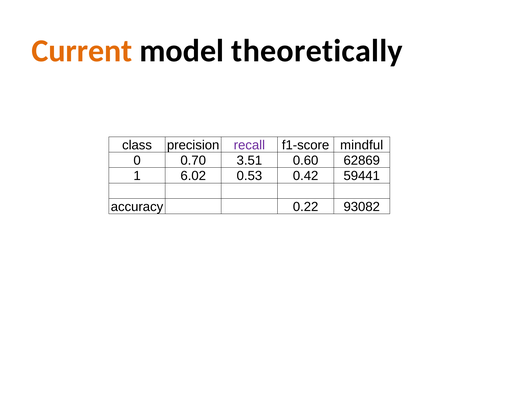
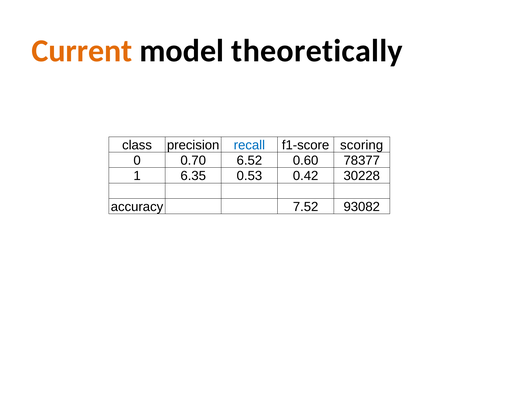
recall colour: purple -> blue (249, 145)
mindful: mindful -> scoring (362, 145)
3.51: 3.51 -> 6.52 (249, 160)
62869: 62869 -> 78377 (362, 160)
6.02: 6.02 -> 6.35 (193, 176)
59441: 59441 -> 30228 (362, 176)
0.22: 0.22 -> 7.52 (306, 207)
